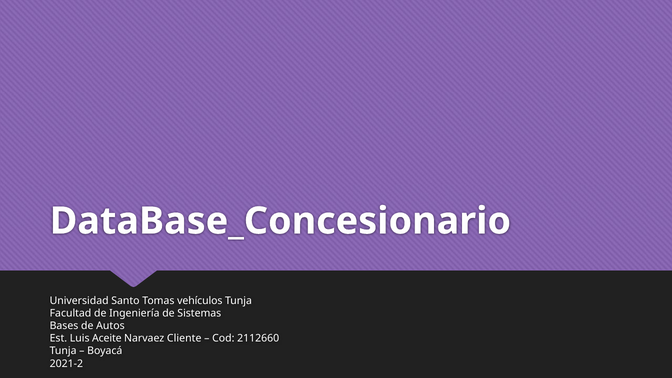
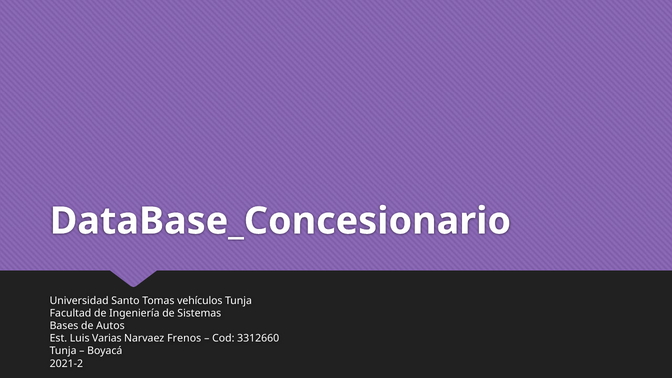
Aceite: Aceite -> Varias (107, 338)
Cliente: Cliente -> Frenos (184, 338)
2112660: 2112660 -> 3312660 (258, 338)
